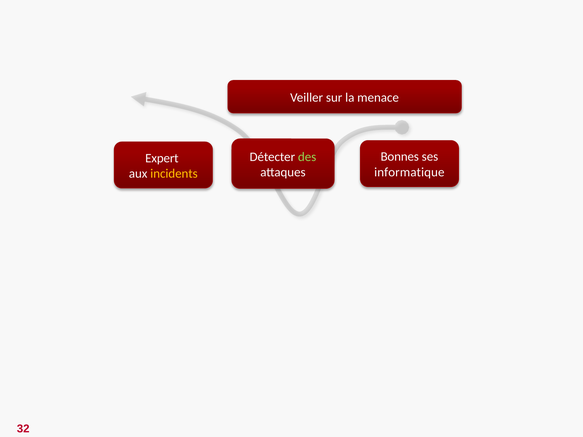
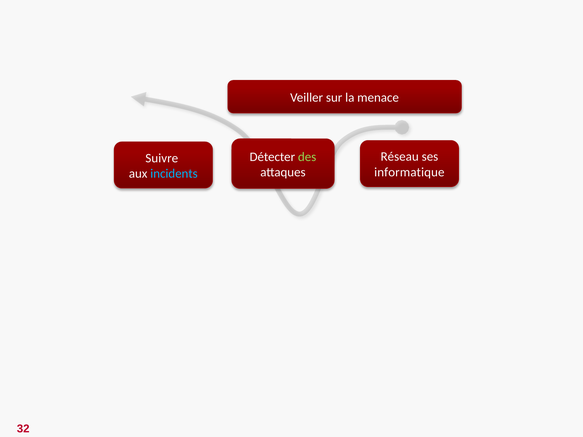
Bonnes: Bonnes -> Réseau (400, 157)
Expert: Expert -> Suivre (162, 158)
incidents colour: yellow -> light blue (174, 174)
